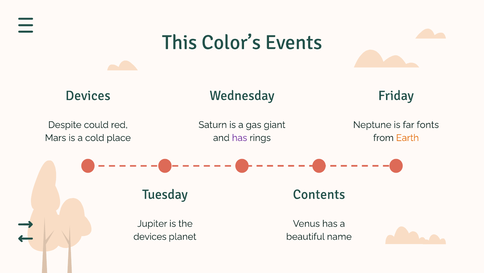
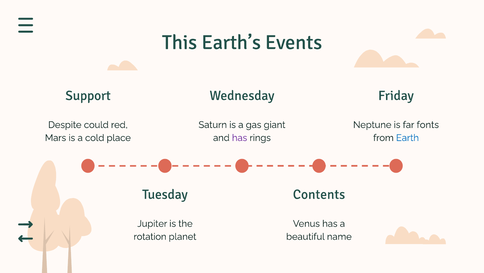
Color’s: Color’s -> Earth’s (231, 42)
Devices: Devices -> Support (88, 95)
Earth colour: orange -> blue (407, 137)
devices: devices -> rotation (150, 236)
